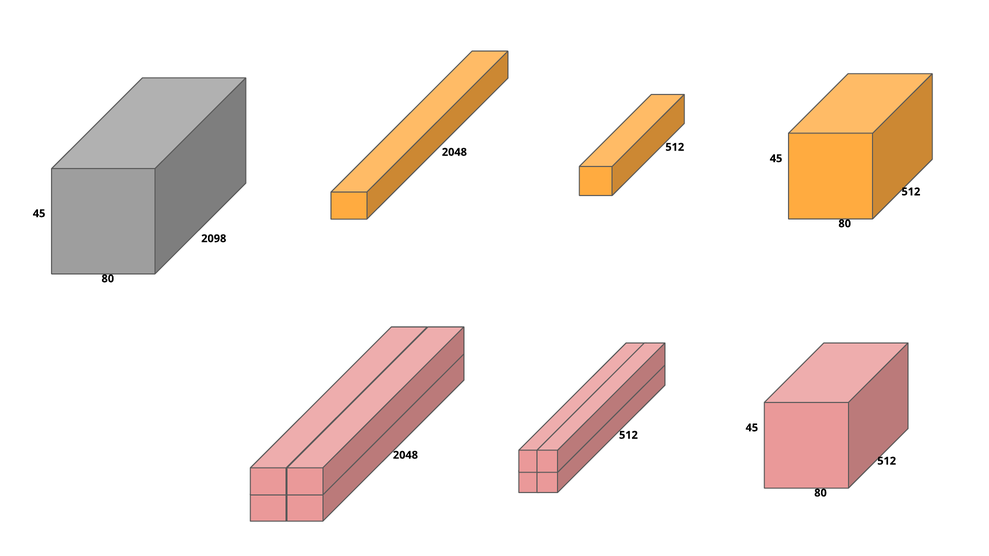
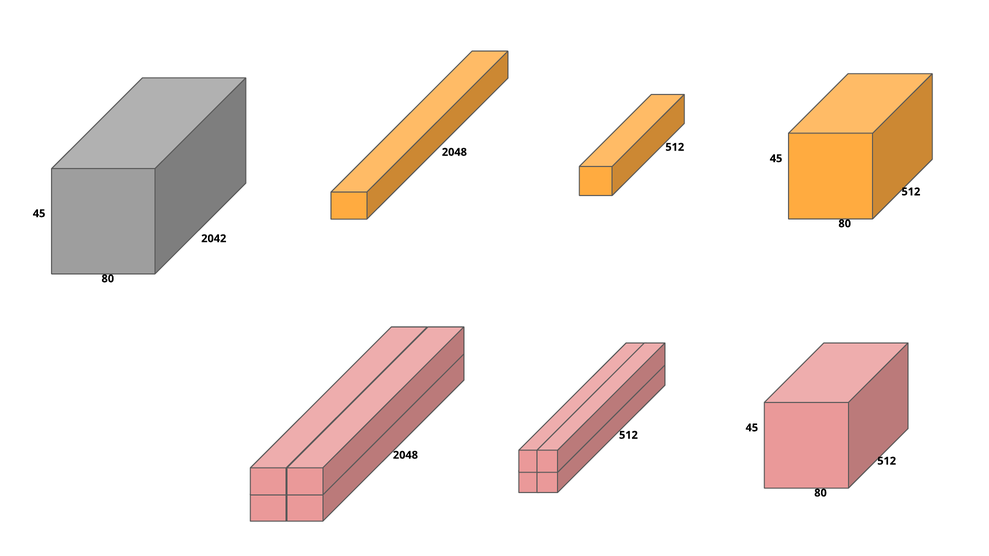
2098: 2098 -> 2042 (214, 239)
